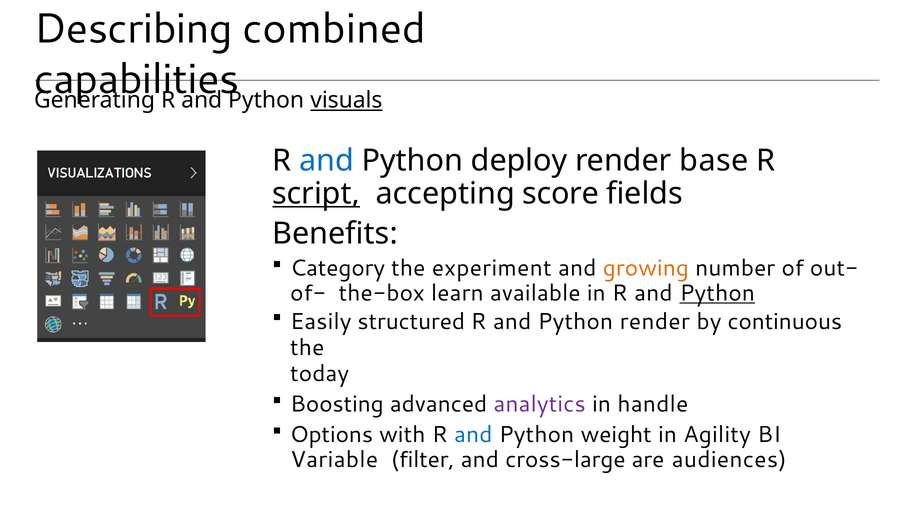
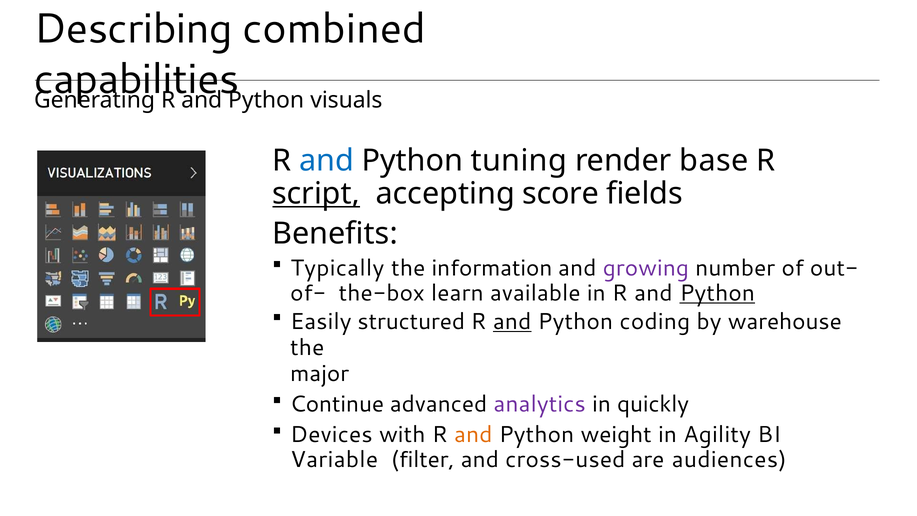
visuals underline: present -> none (346, 100)
deploy: deploy -> tuning (519, 160)
Category: Category -> Typically (337, 268)
experiment: experiment -> information (492, 268)
growing colour: orange -> purple (646, 268)
and underline: none -> present (512, 322)
Python render: render -> coding (655, 322)
continuous: continuous -> warehouse (785, 322)
today: today -> major (320, 374)
Boosting: Boosting -> Continue (337, 404)
handle: handle -> quickly (653, 404)
Options: Options -> Devices (331, 435)
and colour: blue -> orange (473, 435)
cross-large: cross-large -> cross-used (565, 459)
